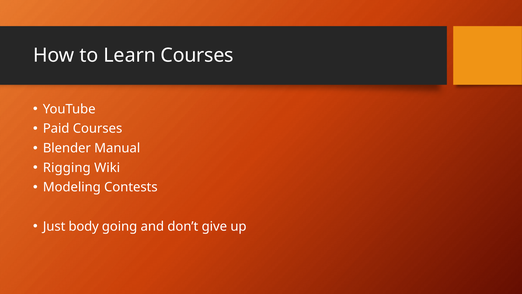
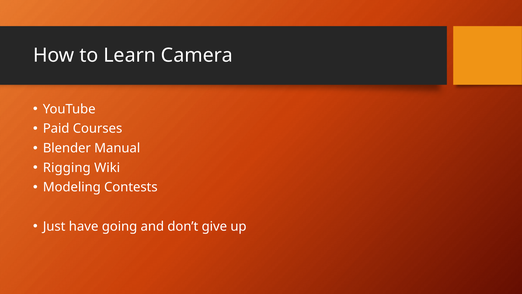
Learn Courses: Courses -> Camera (197, 55)
body: body -> have (84, 226)
